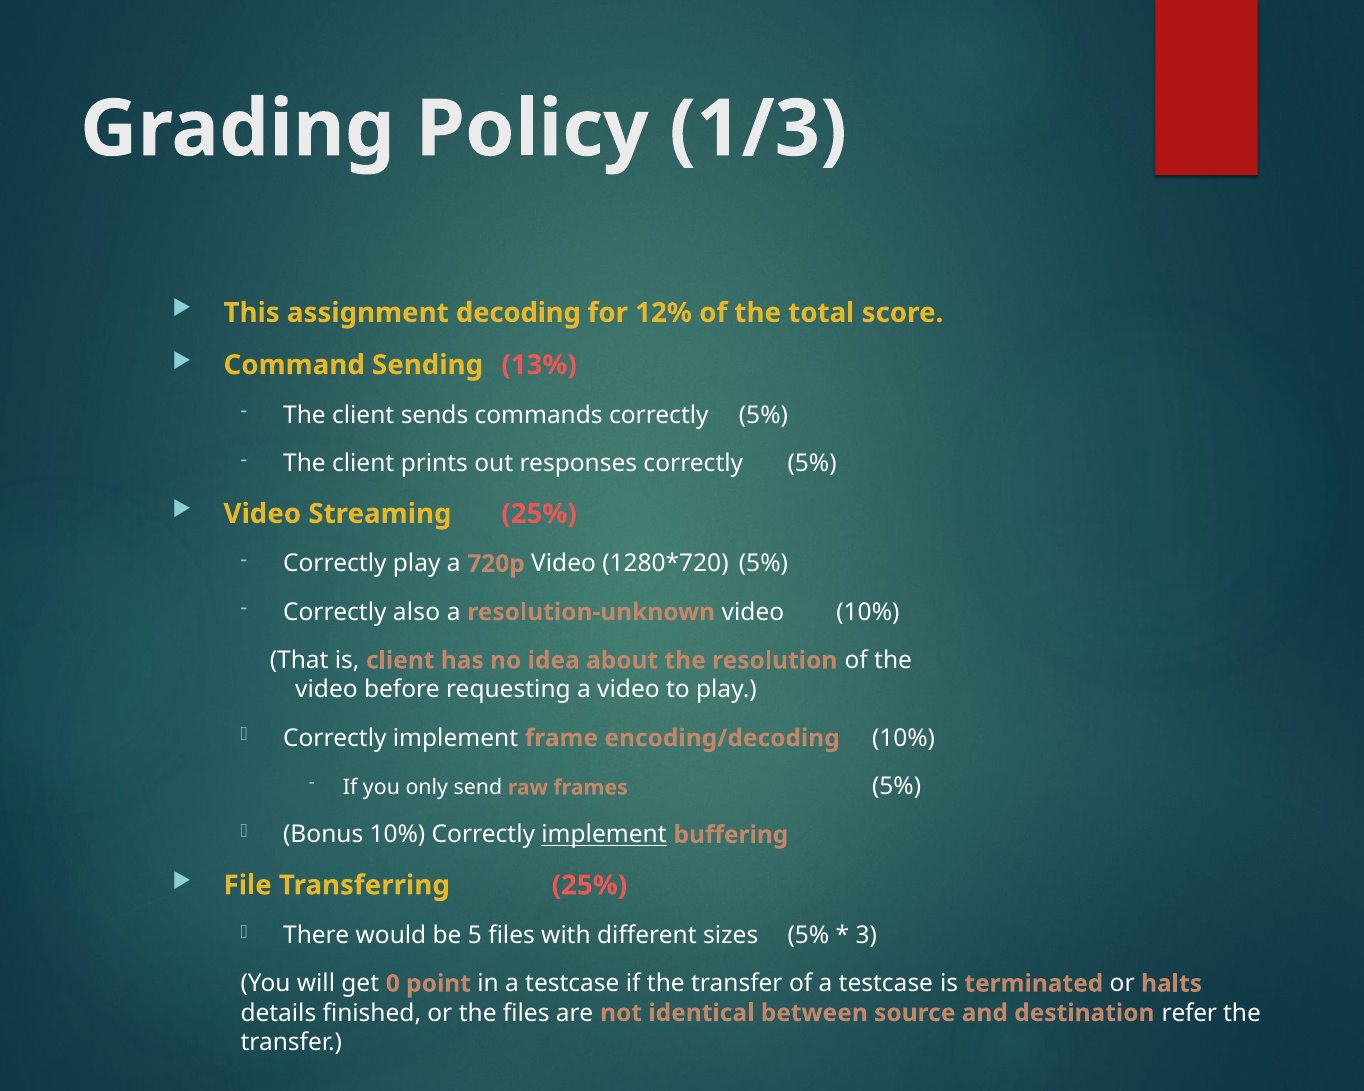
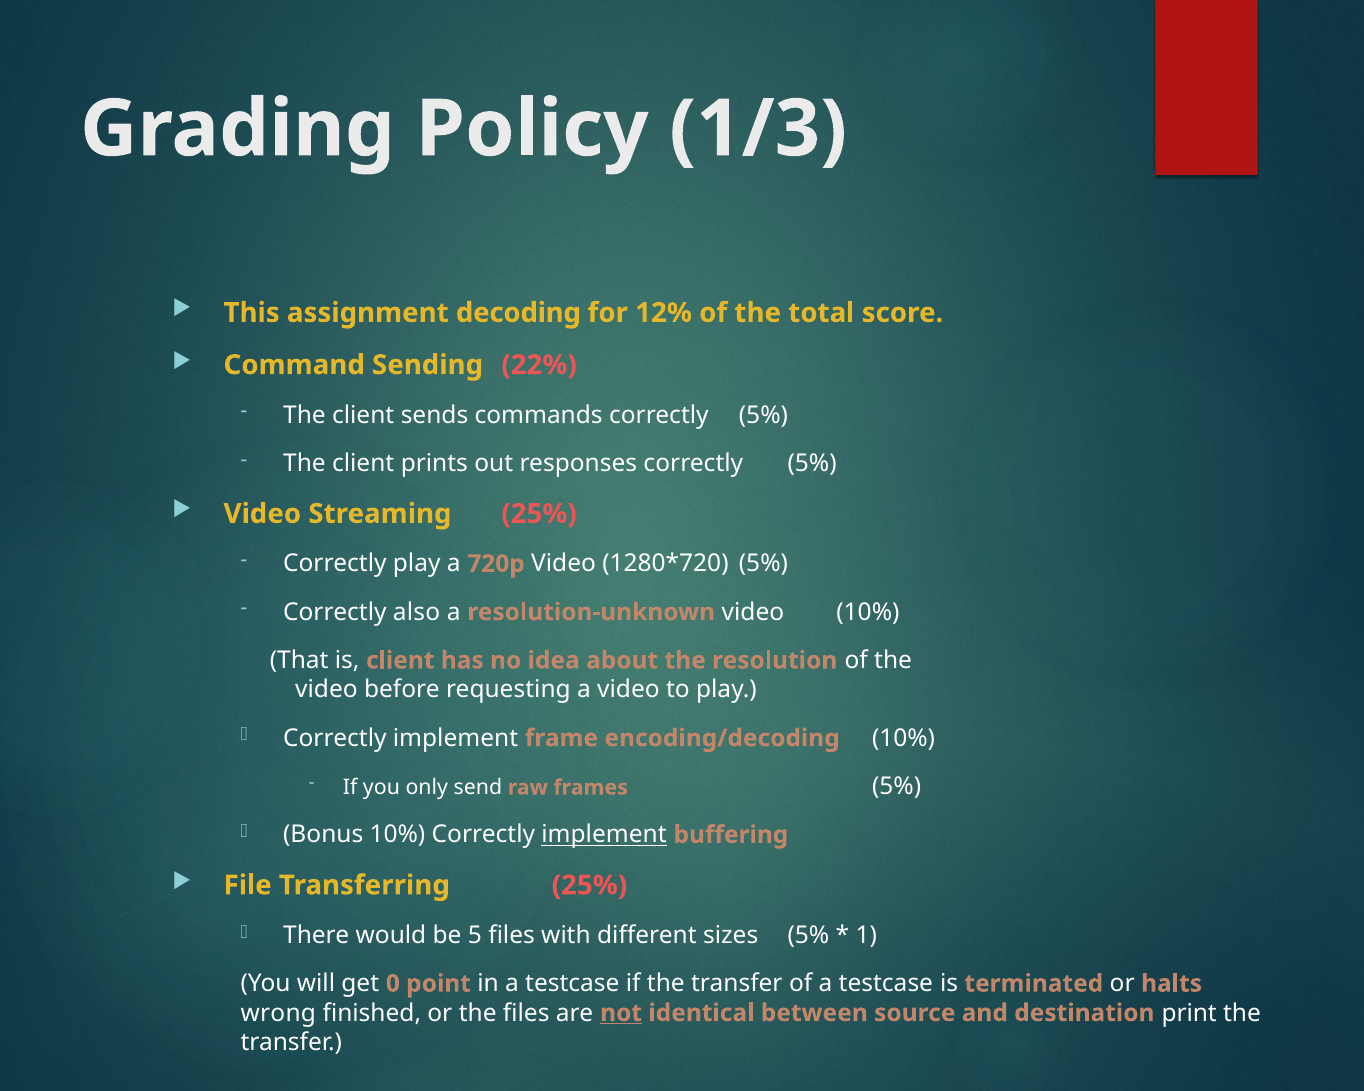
13%: 13% -> 22% (539, 365)
3: 3 -> 1 (866, 935)
details: details -> wrong (278, 1013)
not underline: none -> present (621, 1013)
refer: refer -> print (1189, 1013)
